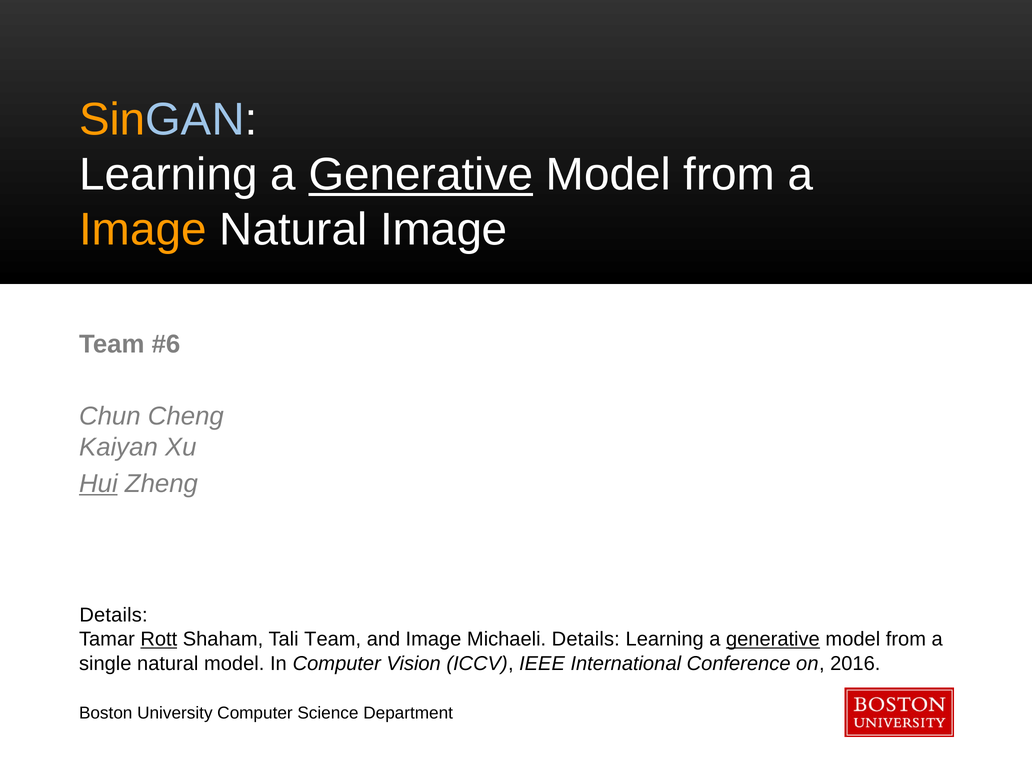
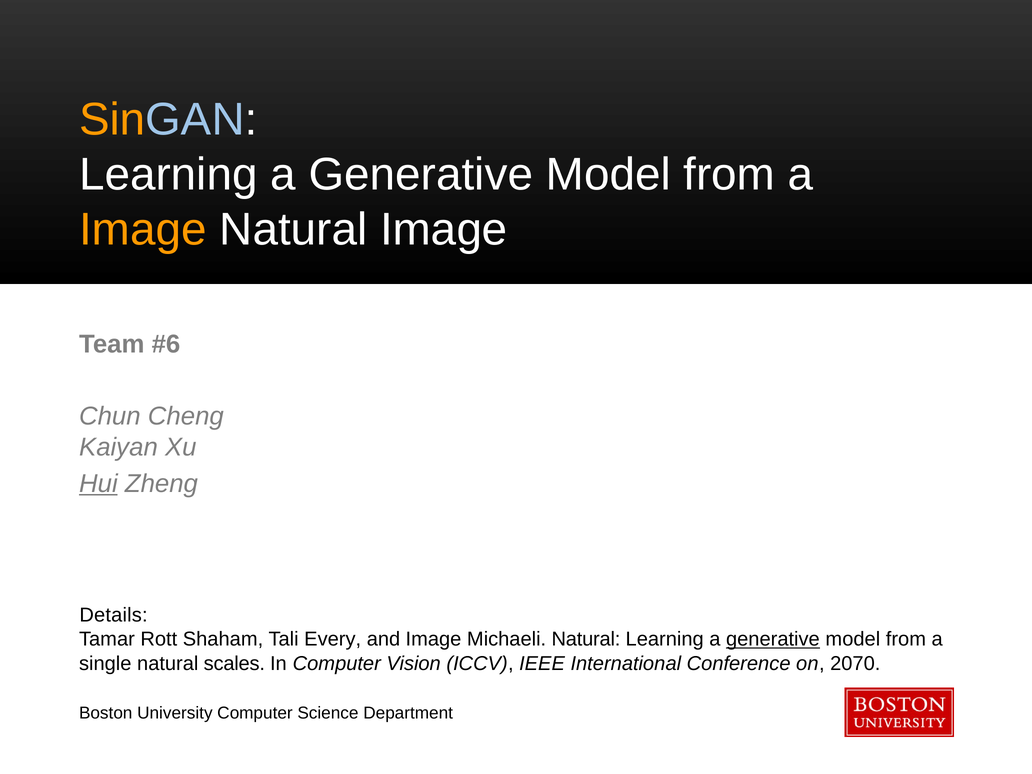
Generative underline: present -> none (421, 175)
Rott underline: present -> none (159, 639)
Tali Team: Team -> Every (333, 639)
Michaeli Details: Details -> Natural (586, 639)
natural model: model -> scales (234, 663)
2016: 2016 -> 2070 (855, 663)
